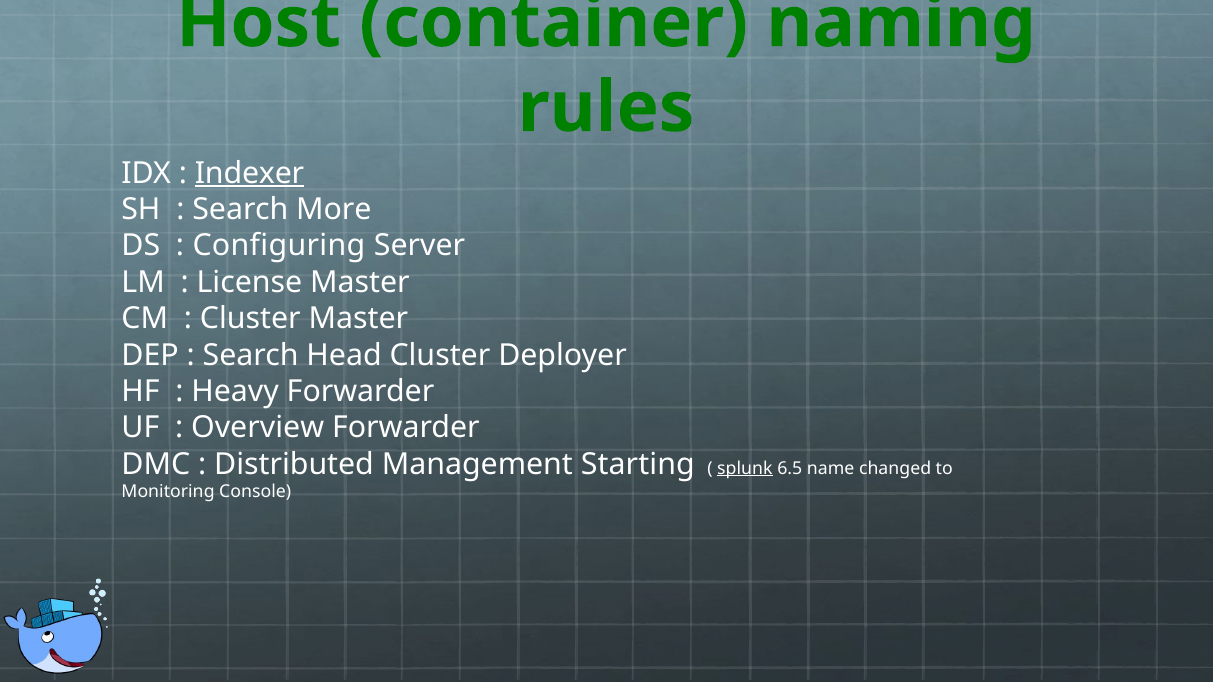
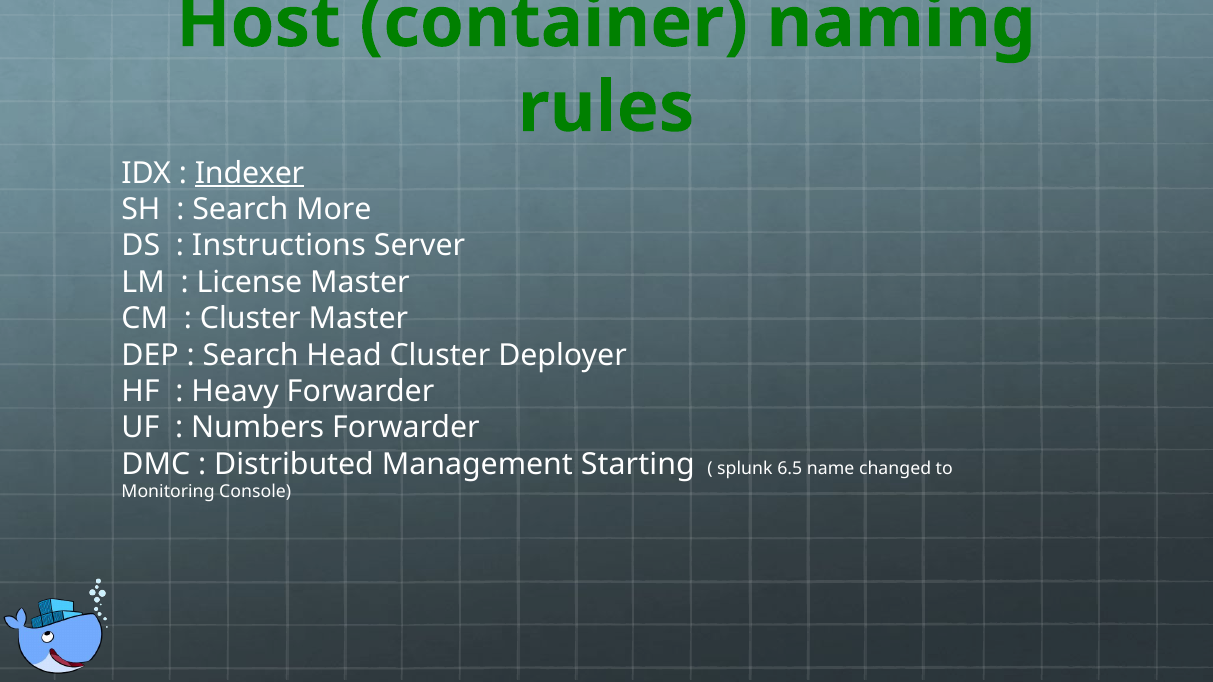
Configuring: Configuring -> Instructions (279, 246)
Overview: Overview -> Numbers (258, 428)
splunk underline: present -> none (745, 469)
